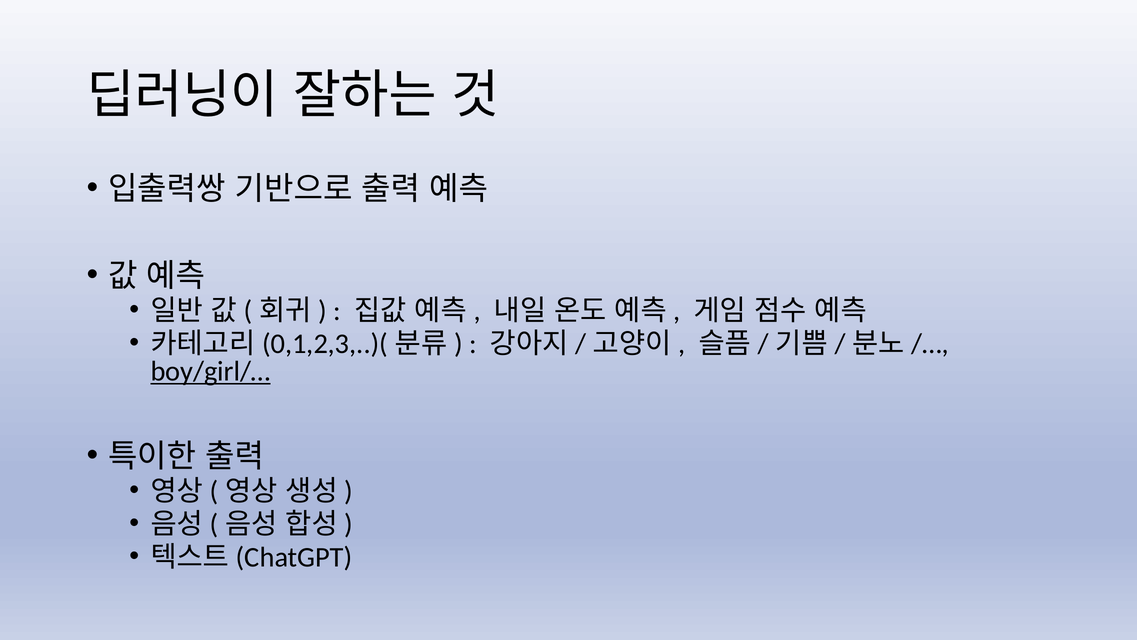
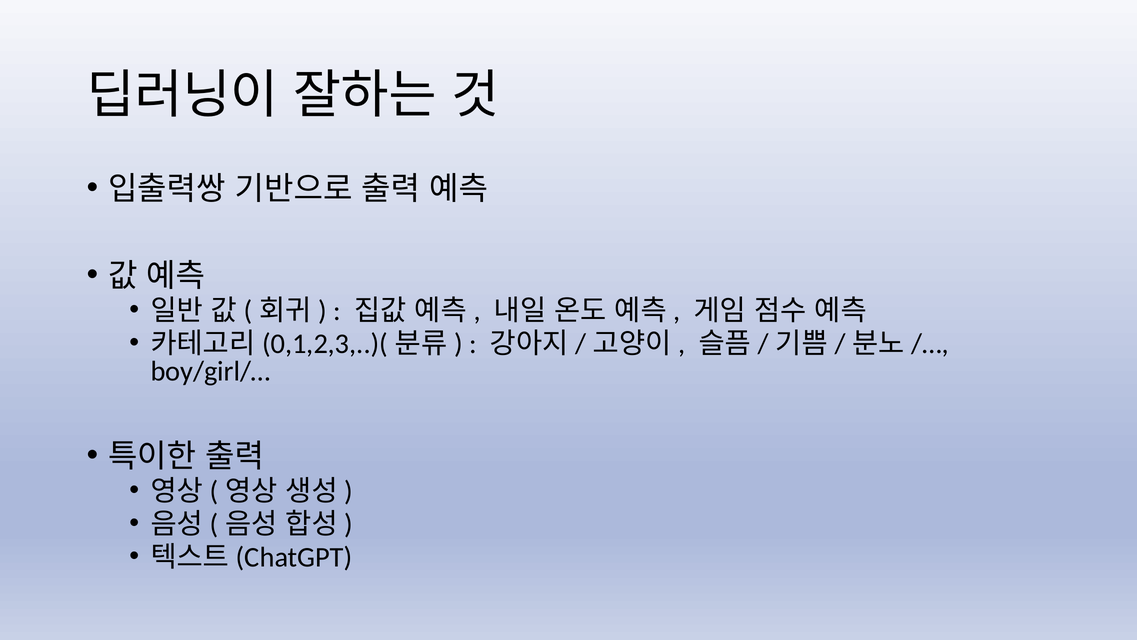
boy/girl/… underline: present -> none (211, 371)
